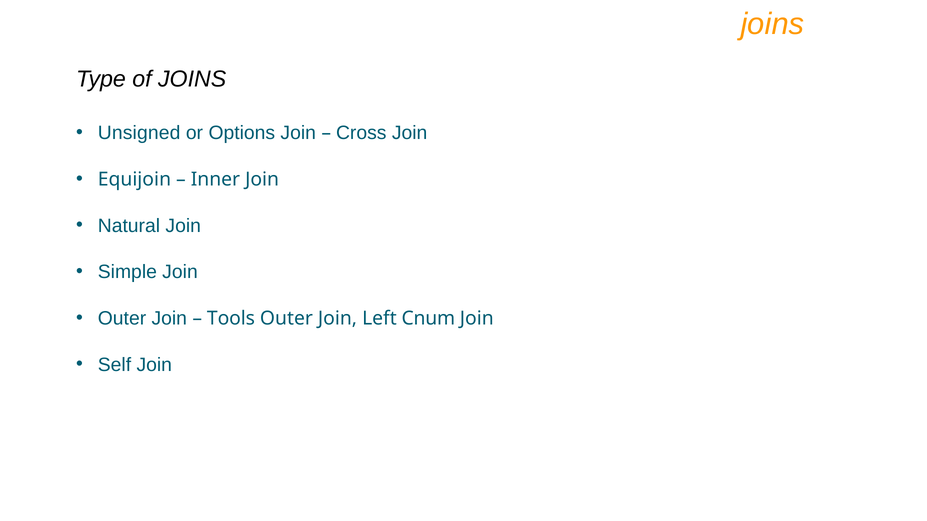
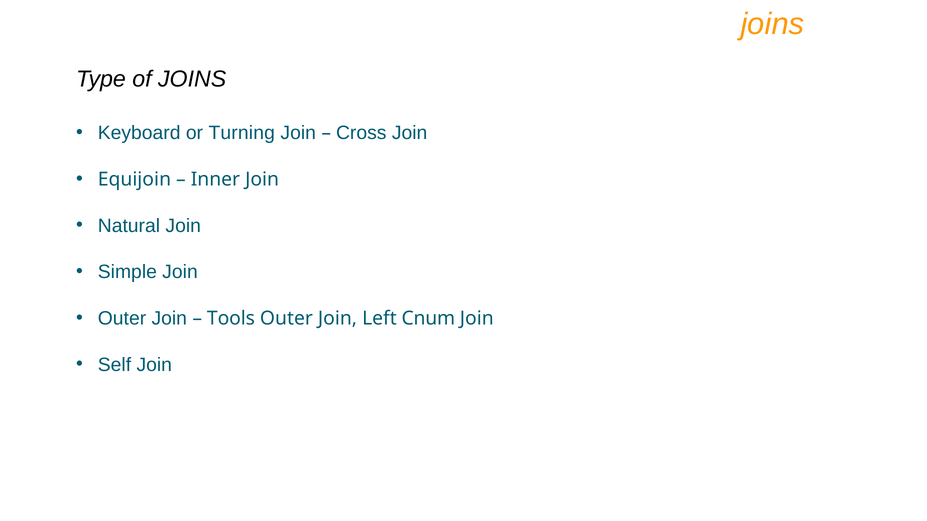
Unsigned: Unsigned -> Keyboard (139, 133)
Options: Options -> Turning (242, 133)
